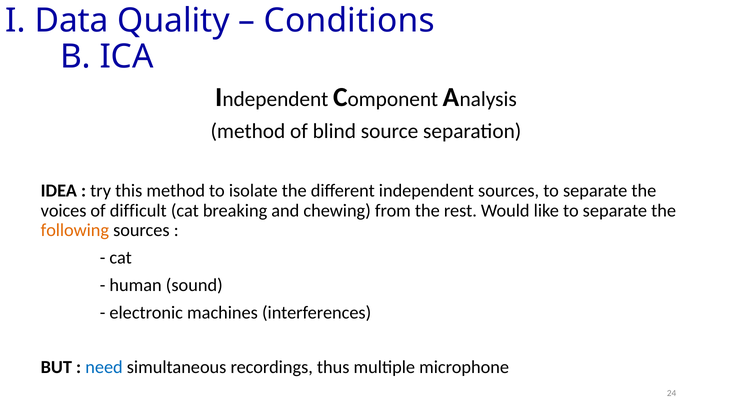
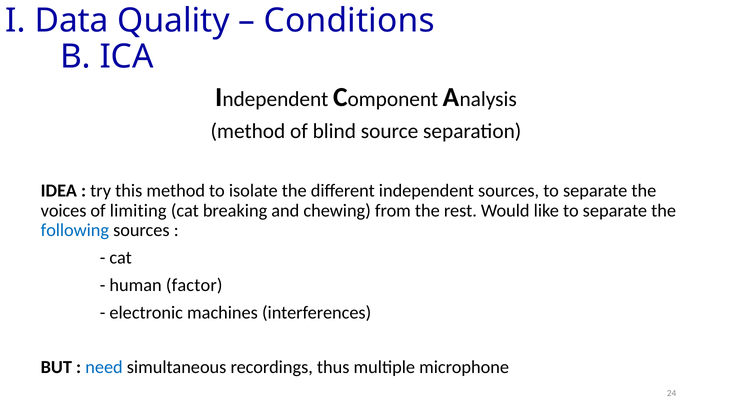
difficult: difficult -> limiting (138, 210)
following colour: orange -> blue (75, 230)
sound: sound -> factor (194, 285)
